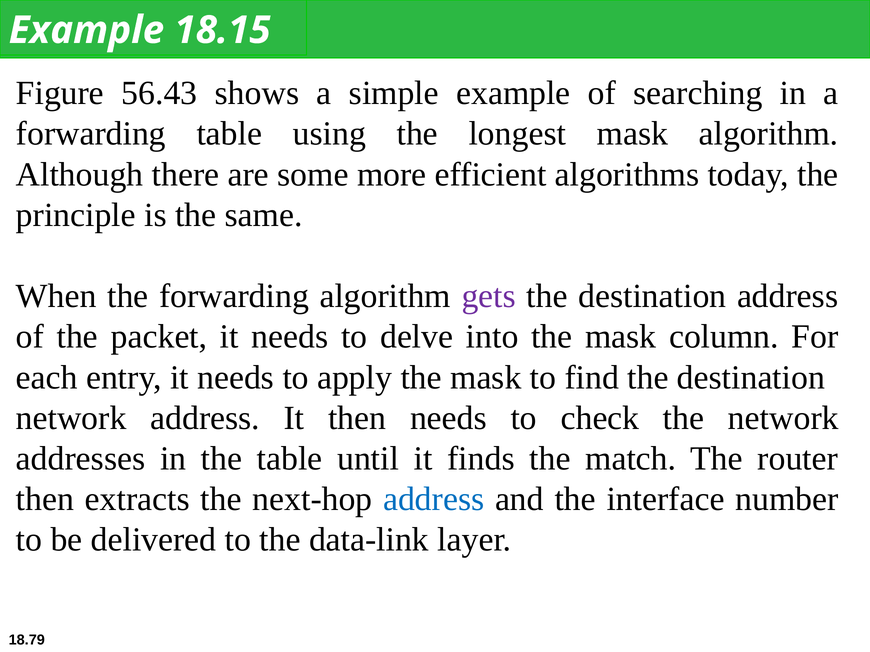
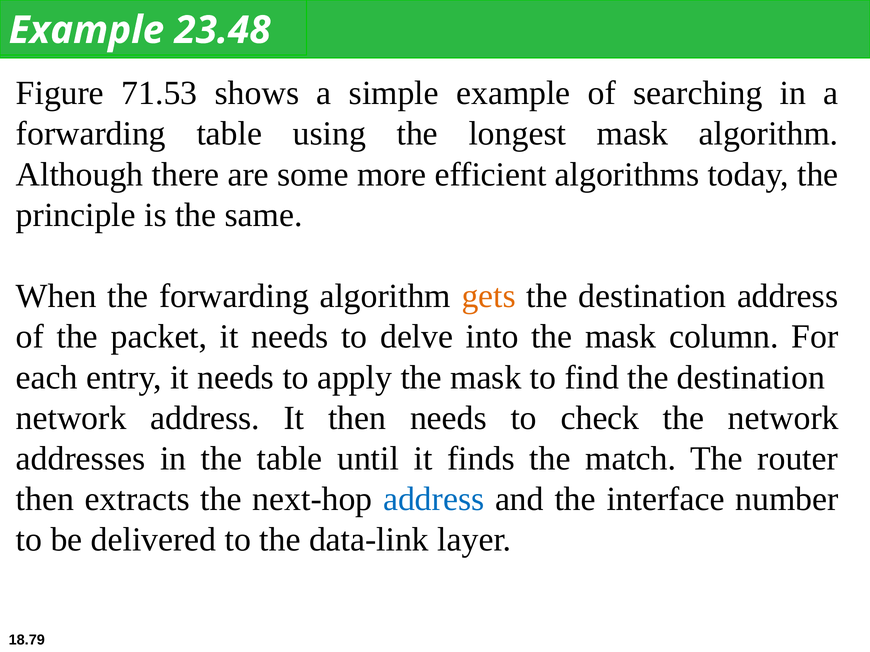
18.15: 18.15 -> 23.48 (222, 30)
56.43: 56.43 -> 71.53 (159, 93)
gets colour: purple -> orange (489, 296)
